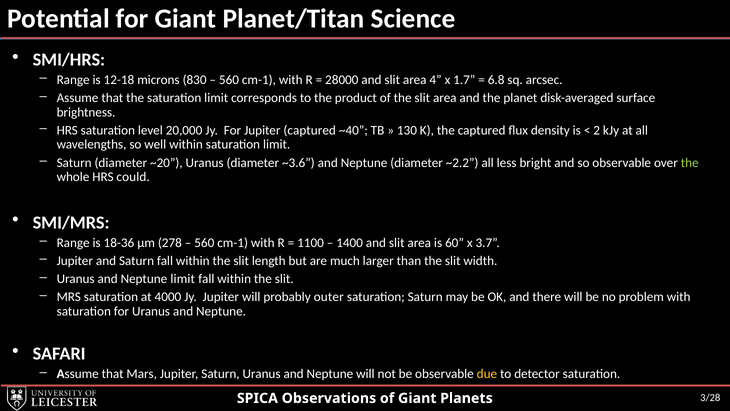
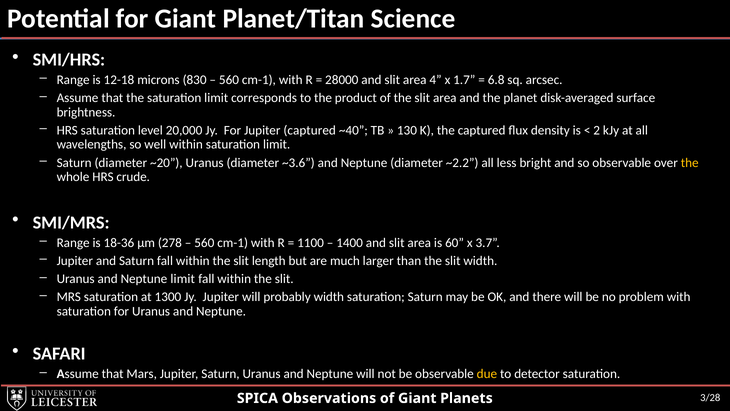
the colour: light green -> yellow (690, 163)
could: could -> crude (133, 177)
4000: 4000 -> 1300 (168, 297)
probably outer: outer -> width (329, 297)
